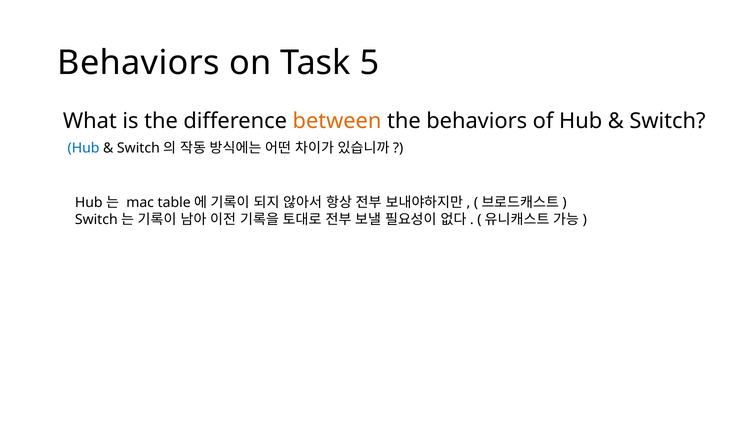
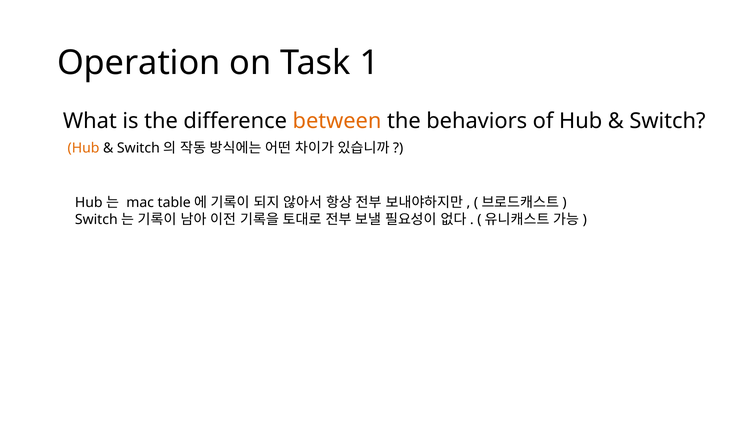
Behaviors: Behaviors -> Operation (139, 63)
5: 5 -> 1 (369, 63)
Hub colour: blue -> orange (83, 148)
